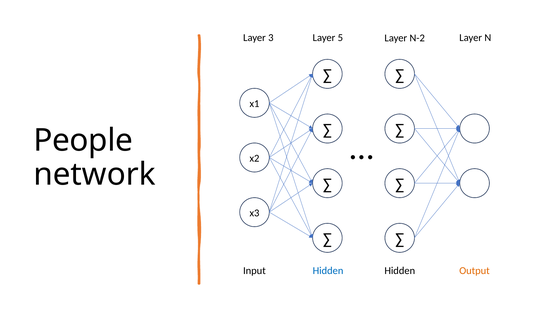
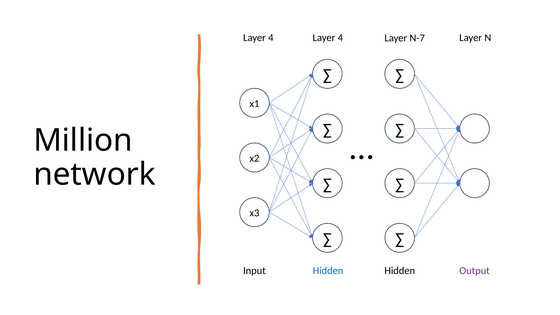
3: 3 -> 4 (271, 38)
5: 5 -> 4 (340, 38)
N-2: N-2 -> N-7 (417, 38)
People: People -> Million (83, 140)
Output colour: orange -> purple (474, 271)
